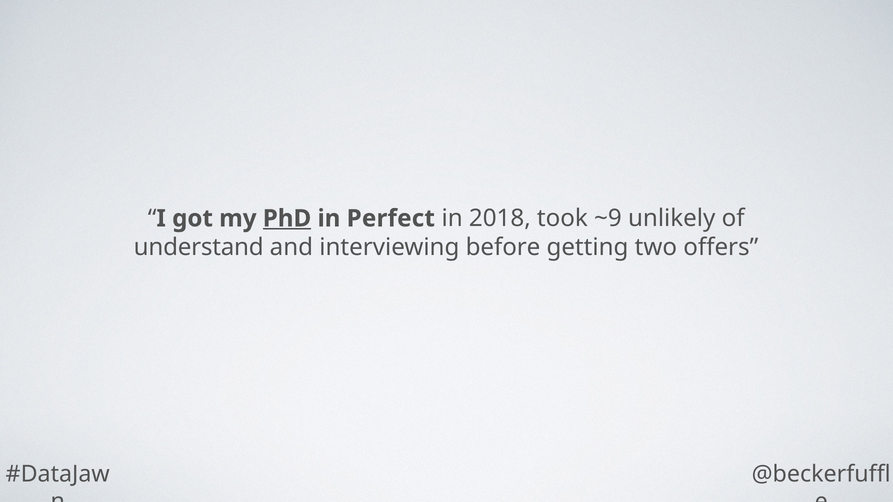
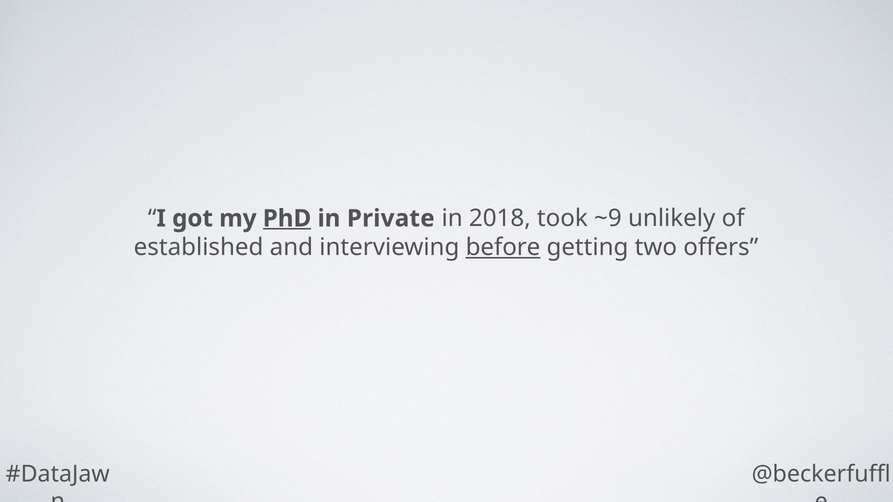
Perfect: Perfect -> Private (391, 219)
understand: understand -> established (199, 248)
before underline: none -> present (503, 248)
